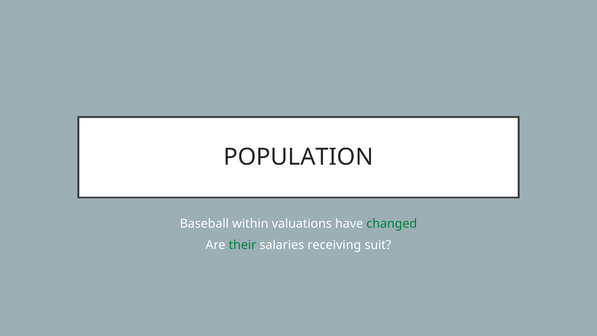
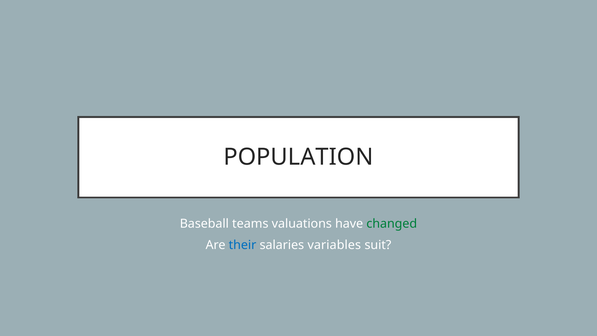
within: within -> teams (250, 224)
their colour: green -> blue (243, 245)
receiving: receiving -> variables (334, 245)
